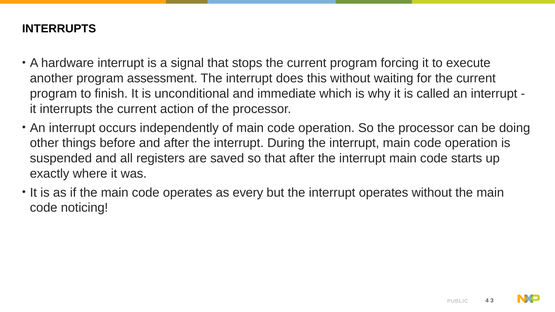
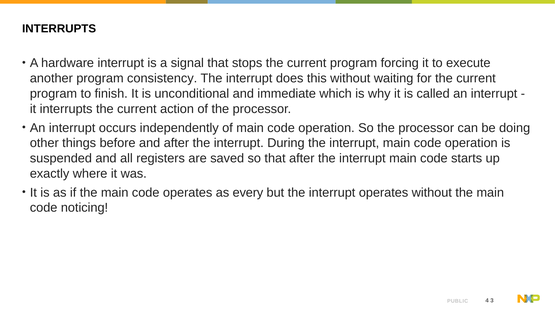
assessment: assessment -> consistency (162, 78)
